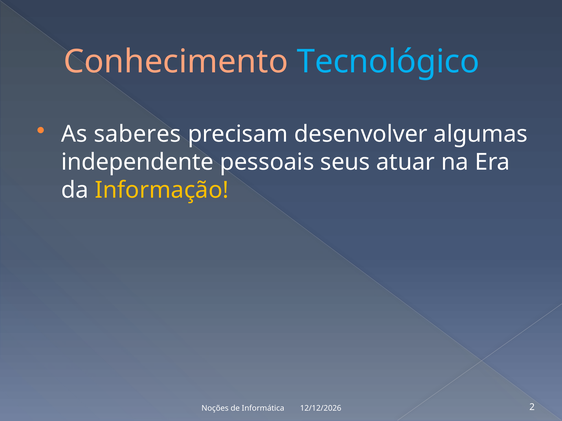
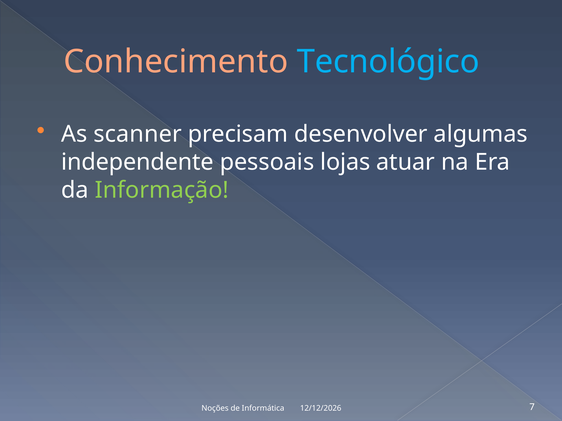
saberes: saberes -> scanner (138, 134)
seus: seus -> lojas (345, 162)
Informação colour: yellow -> light green (162, 190)
2: 2 -> 7 (532, 408)
